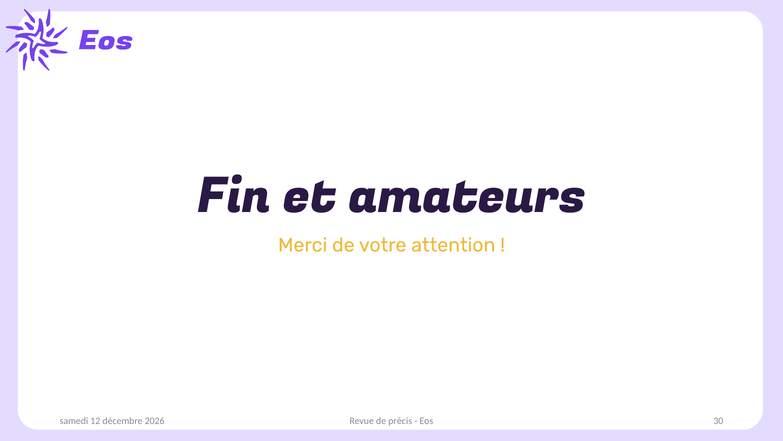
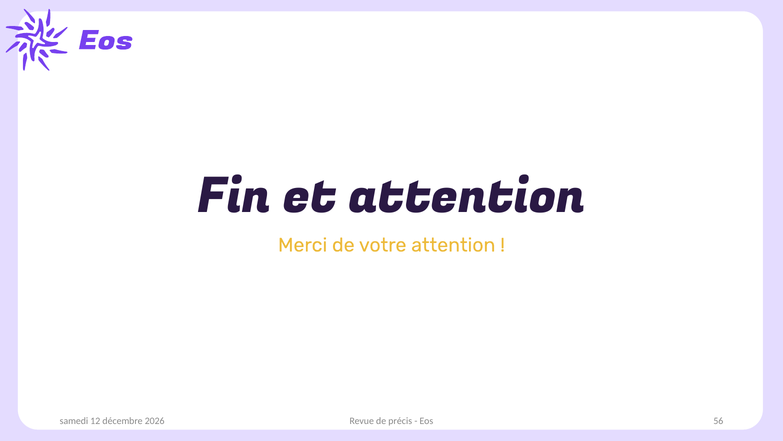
et amateurs: amateurs -> attention (467, 196)
30: 30 -> 56 (718, 421)
